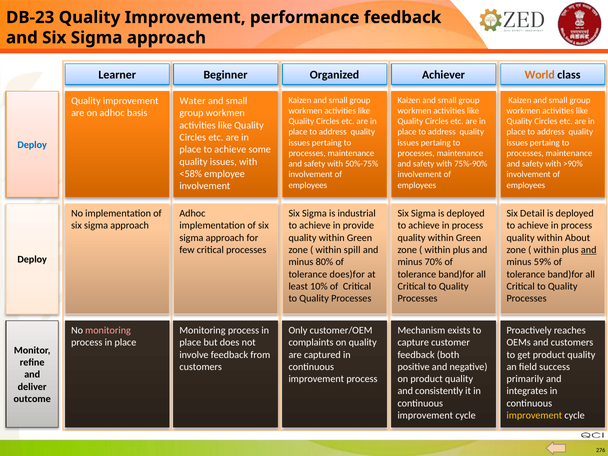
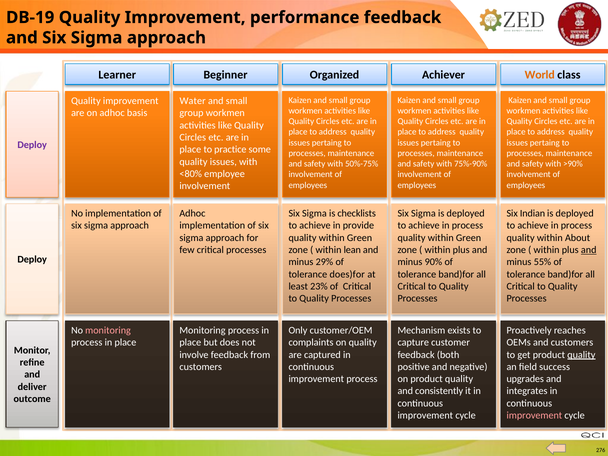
DB-23: DB-23 -> DB-19 (30, 17)
Deploy colour: blue -> purple (32, 145)
place to achieve: achieve -> practice (230, 150)
<58%: <58% -> <80% (191, 174)
industrial: industrial -> checklists (357, 213)
Detail: Detail -> Indian (532, 213)
spill: spill -> lean (352, 250)
80%: 80% -> 29% (324, 262)
70%: 70% -> 90% (433, 262)
59%: 59% -> 55% (542, 262)
10%: 10% -> 23% (319, 286)
quality underline: none -> present (581, 355)
primarily: primarily -> upgrades (525, 379)
improvement colour: yellow -> pink (534, 415)
